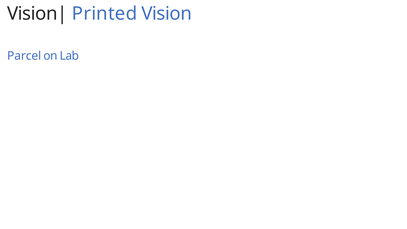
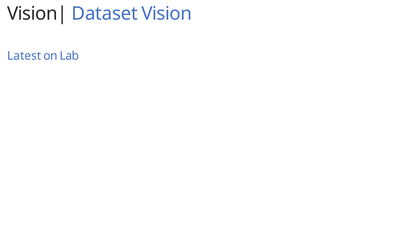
Printed: Printed -> Dataset (105, 14)
Parcel: Parcel -> Latest (24, 56)
